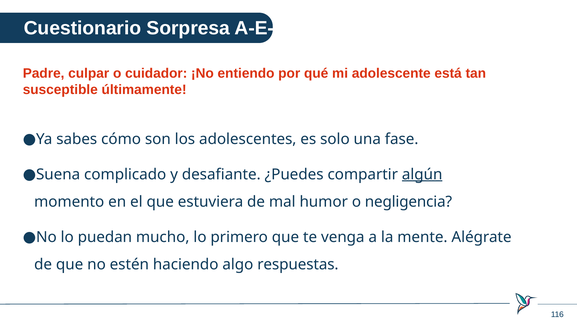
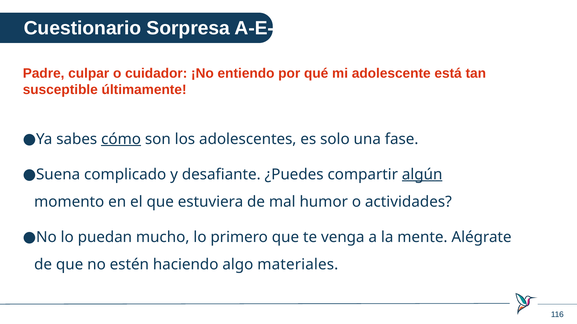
cómo underline: none -> present (121, 139)
negligencia: negligencia -> actividades (408, 202)
respuestas: respuestas -> materiales (298, 265)
